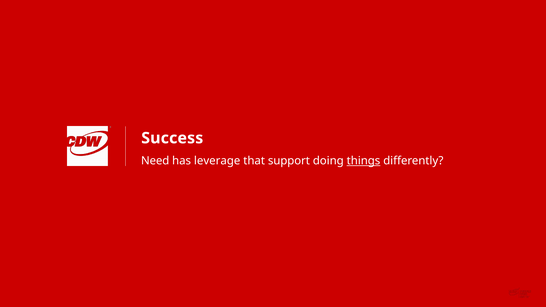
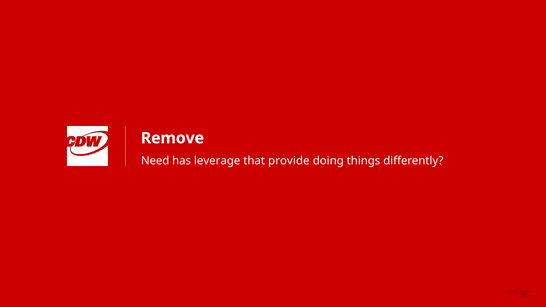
Success: Success -> Remove (172, 138)
support: support -> provide (289, 161)
things underline: present -> none (363, 161)
